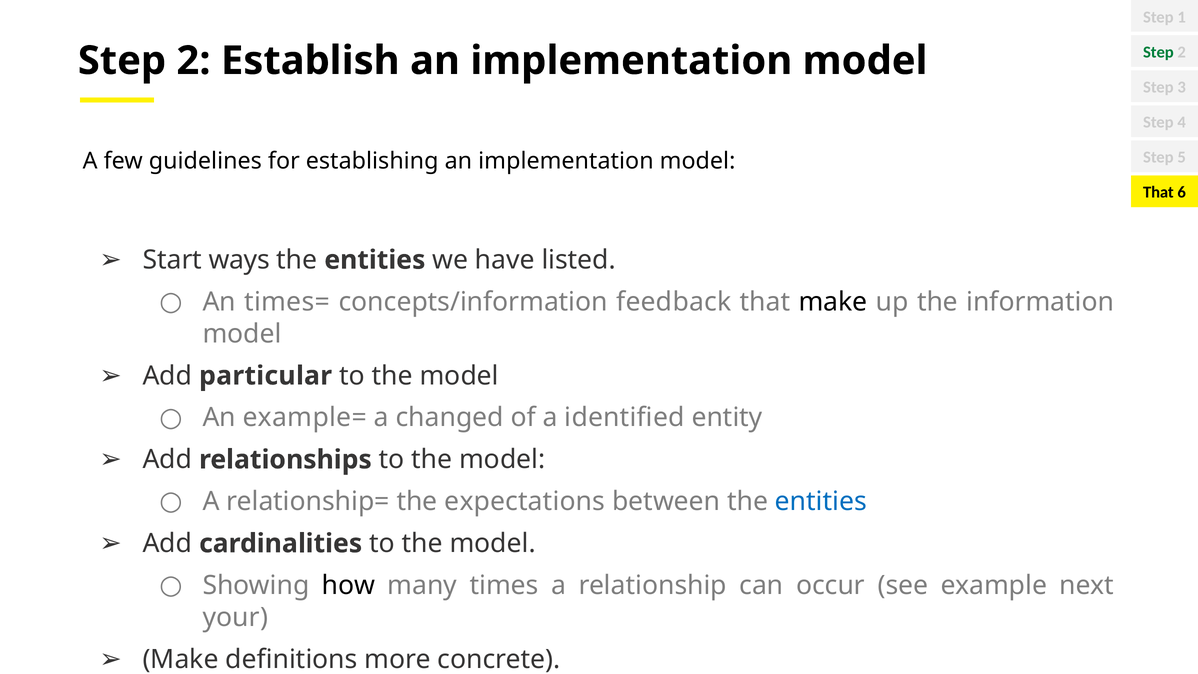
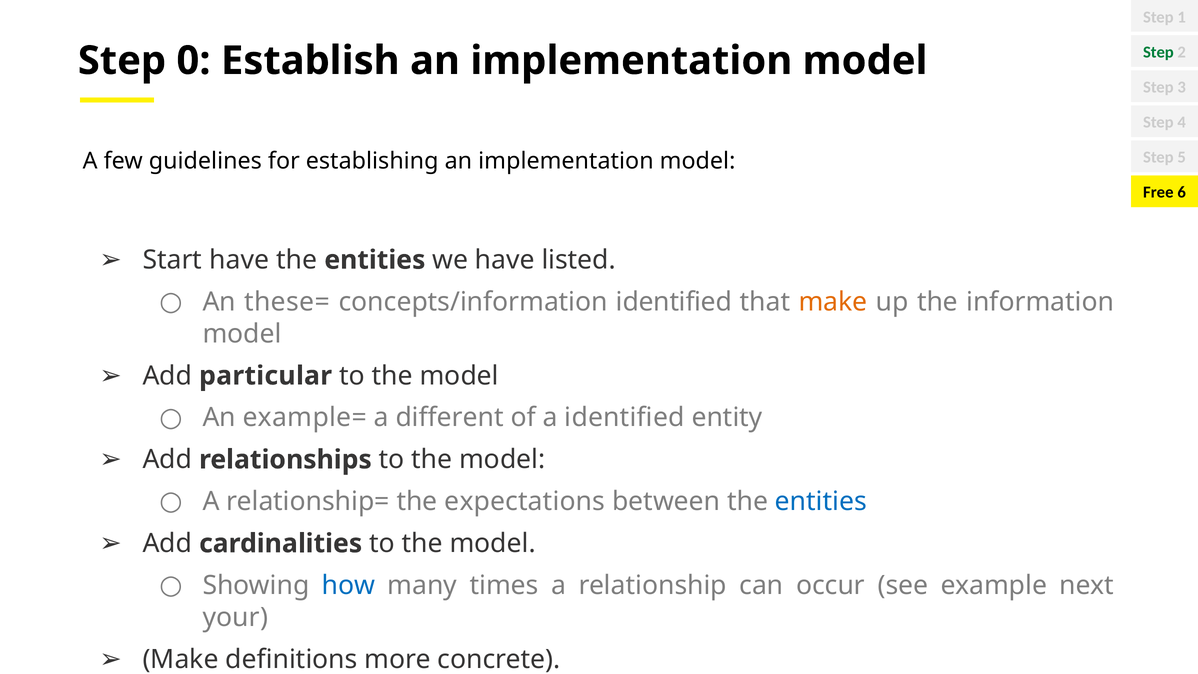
2: 2 -> 0 (194, 61)
That: That -> Free (1158, 192)
Start ways: ways -> have (239, 260)
times=: times= -> these= (287, 302)
concepts/information feedback: feedback -> identified (674, 302)
make colour: black -> orange (833, 302)
changed: changed -> different (450, 418)
how colour: black -> blue (349, 585)
